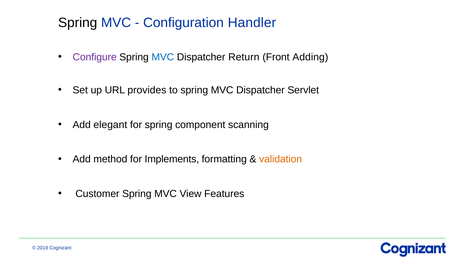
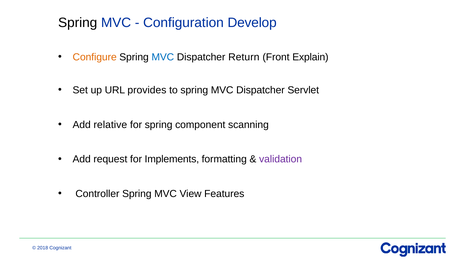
Handler: Handler -> Develop (252, 23)
Configure colour: purple -> orange (95, 57)
Adding: Adding -> Explain (310, 57)
elegant: elegant -> relative (110, 125)
method: method -> request (110, 160)
validation colour: orange -> purple (281, 160)
Customer: Customer -> Controller (97, 194)
